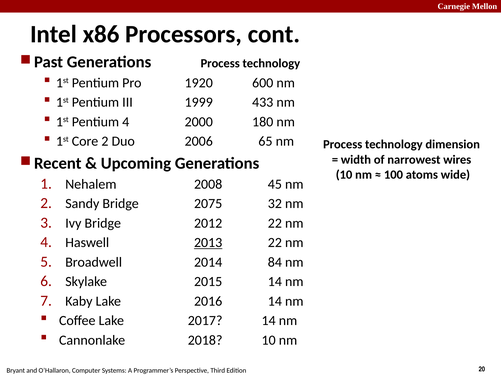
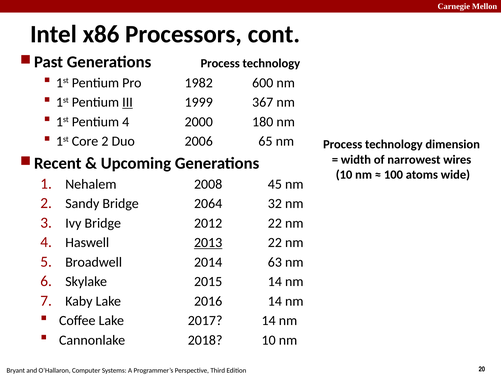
1920: 1920 -> 1982 (199, 83)
III underline: none -> present (128, 102)
433: 433 -> 367 (263, 102)
2075: 2075 -> 2064 (208, 204)
84: 84 -> 63 (275, 262)
